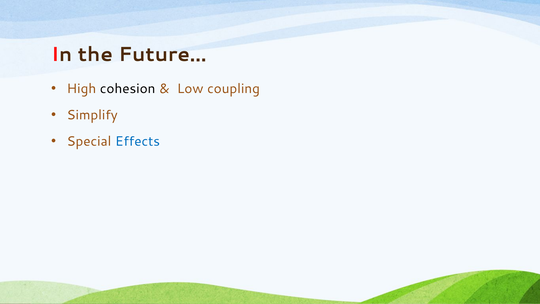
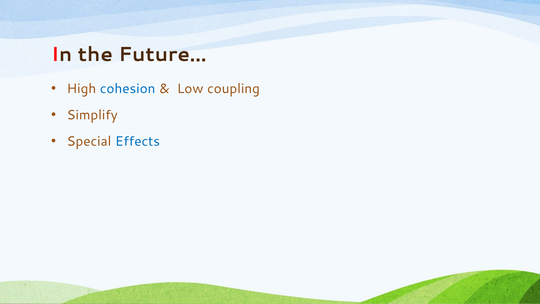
cohesion colour: black -> blue (128, 89)
